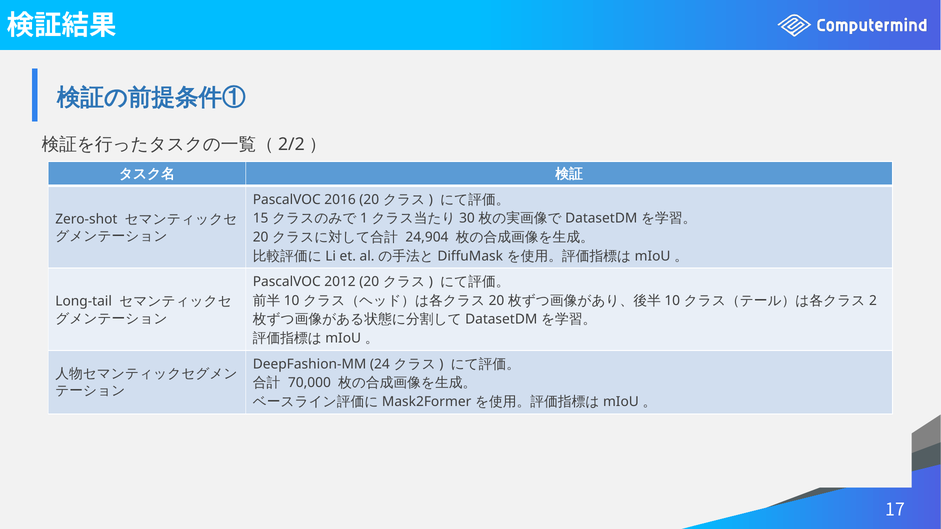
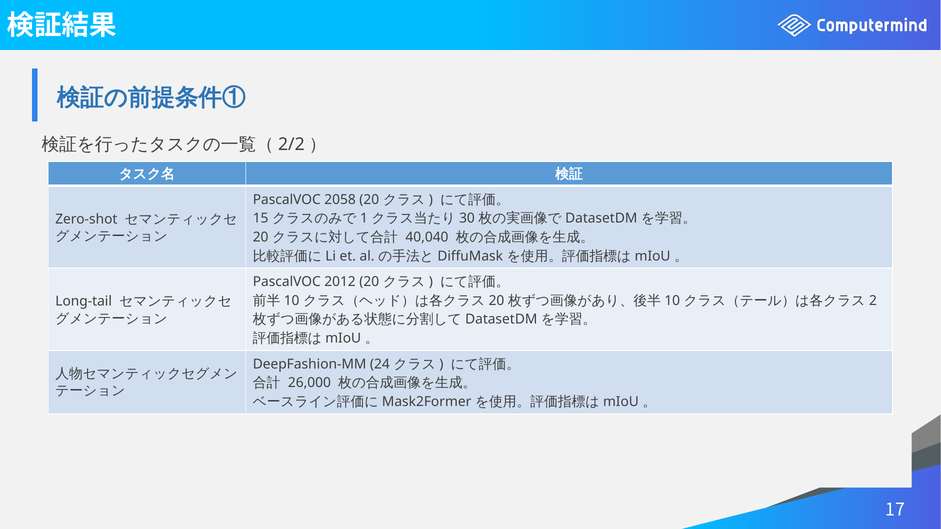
2016: 2016 -> 2058 (340, 200)
24,904: 24,904 -> 40,040 (427, 237)
70,000: 70,000 -> 26,000 (309, 383)
